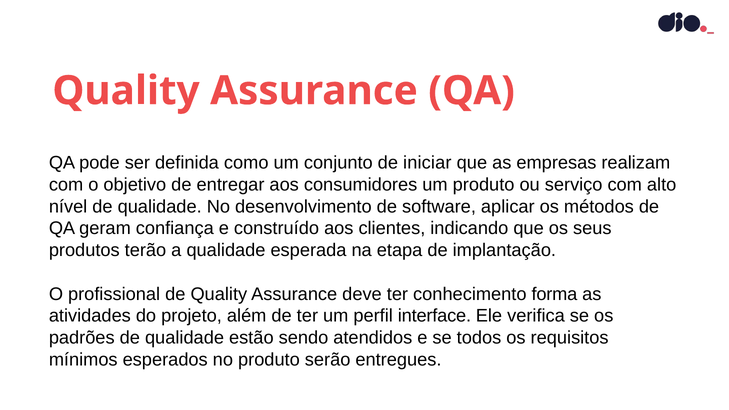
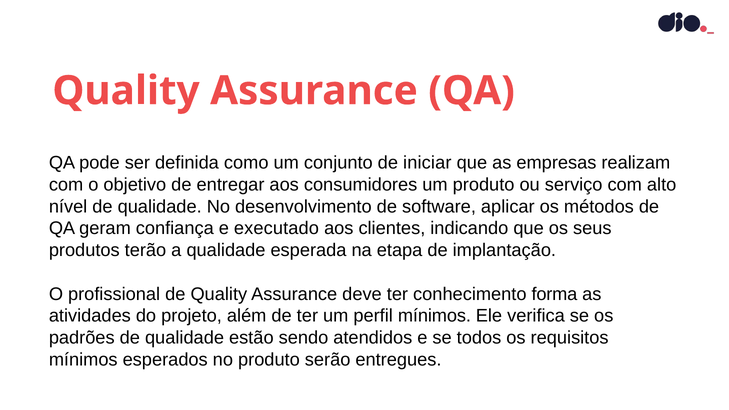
construído: construído -> executado (276, 228)
perfil interface: interface -> mínimos (434, 316)
